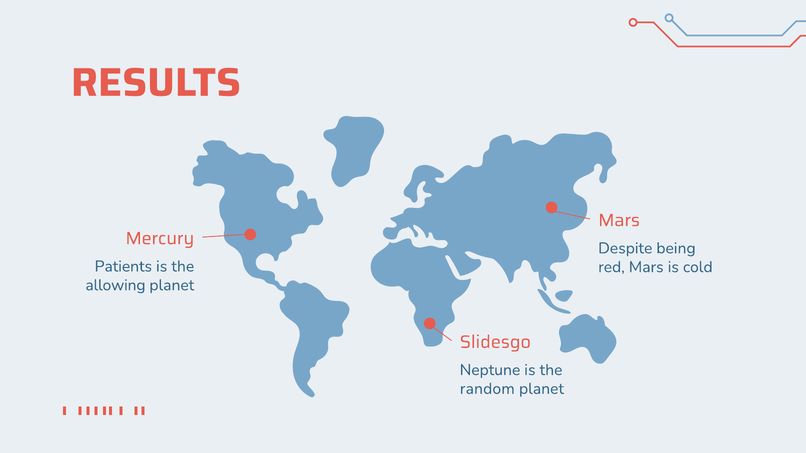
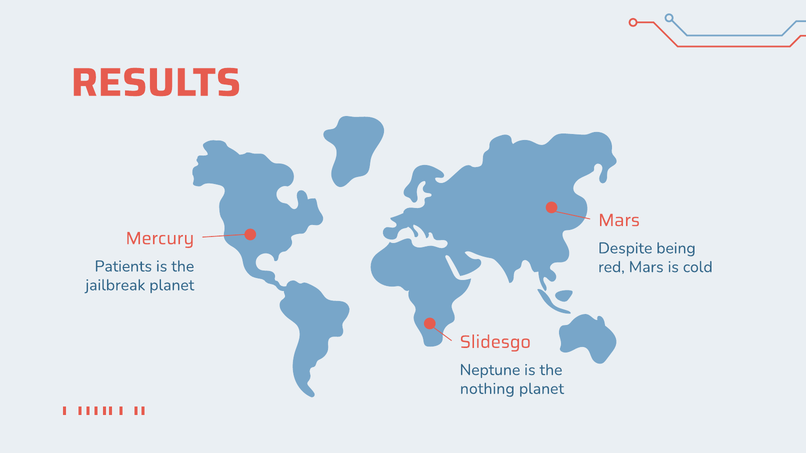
allowing: allowing -> jailbreak (115, 285)
random: random -> nothing (487, 389)
